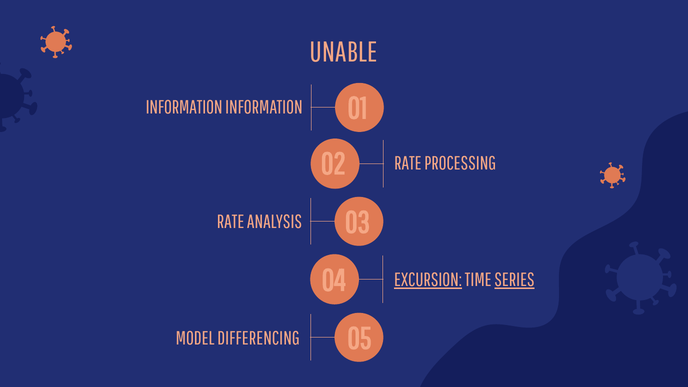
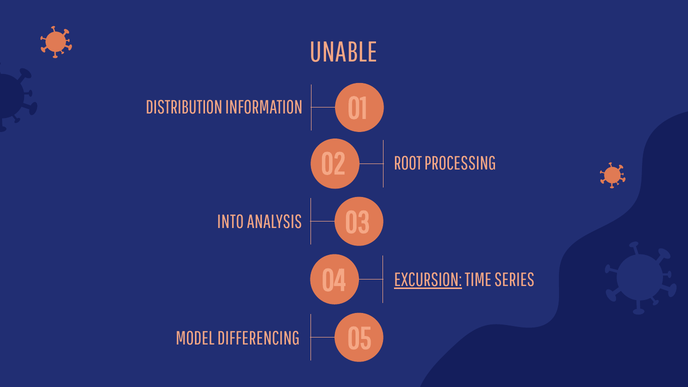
INFORMATION: INFORMATION -> DISTRIBUTION (184, 108)
RATE: RATE -> ROOT (408, 164)
RATE: RATE -> INTO (230, 222)
SERIES underline: present -> none (514, 280)
